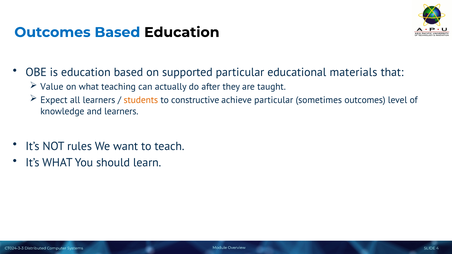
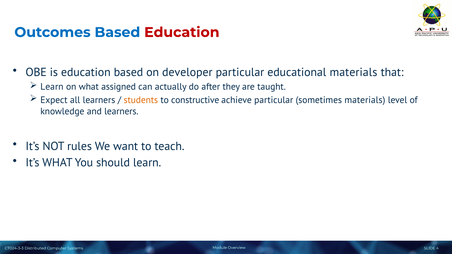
Education colour: black -> red (182, 32)
supported: supported -> developer (187, 72)
Value: Value -> Learn (52, 87)
teaching: teaching -> assigned (119, 87)
sometimes outcomes: outcomes -> materials (365, 100)
